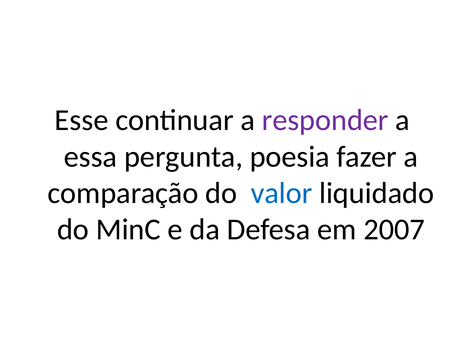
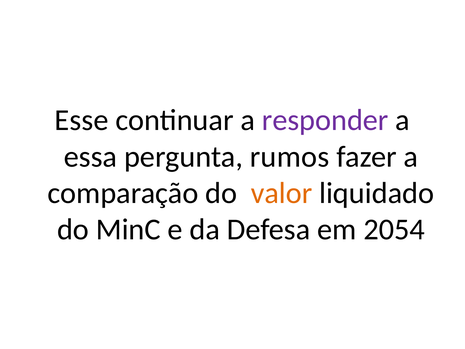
poesia: poesia -> rumos (290, 157)
valor colour: blue -> orange (282, 193)
2007: 2007 -> 2054 (394, 229)
